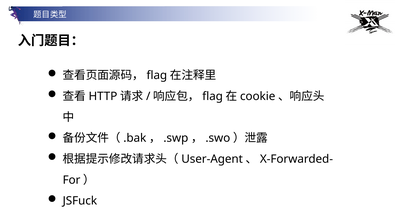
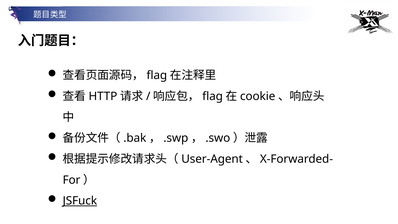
JSFuck underline: none -> present (80, 201)
